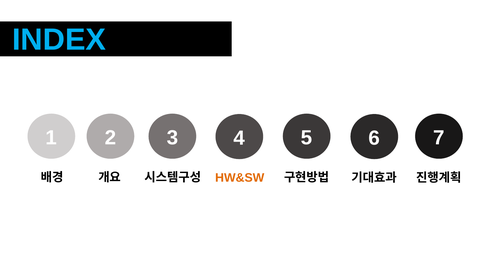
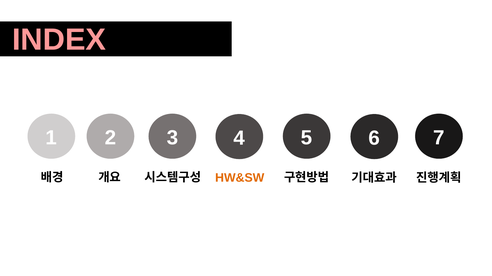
INDEX colour: light blue -> pink (59, 40)
